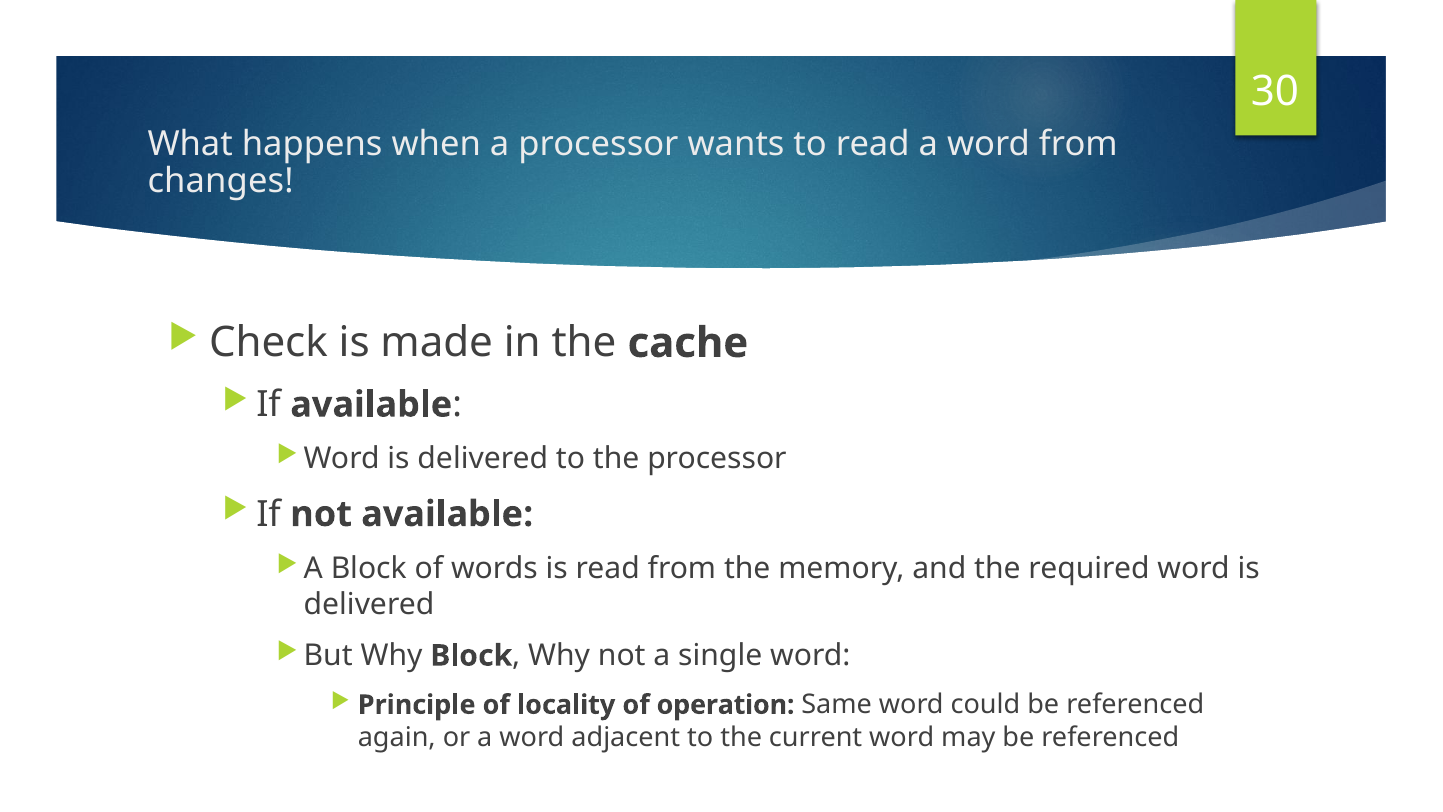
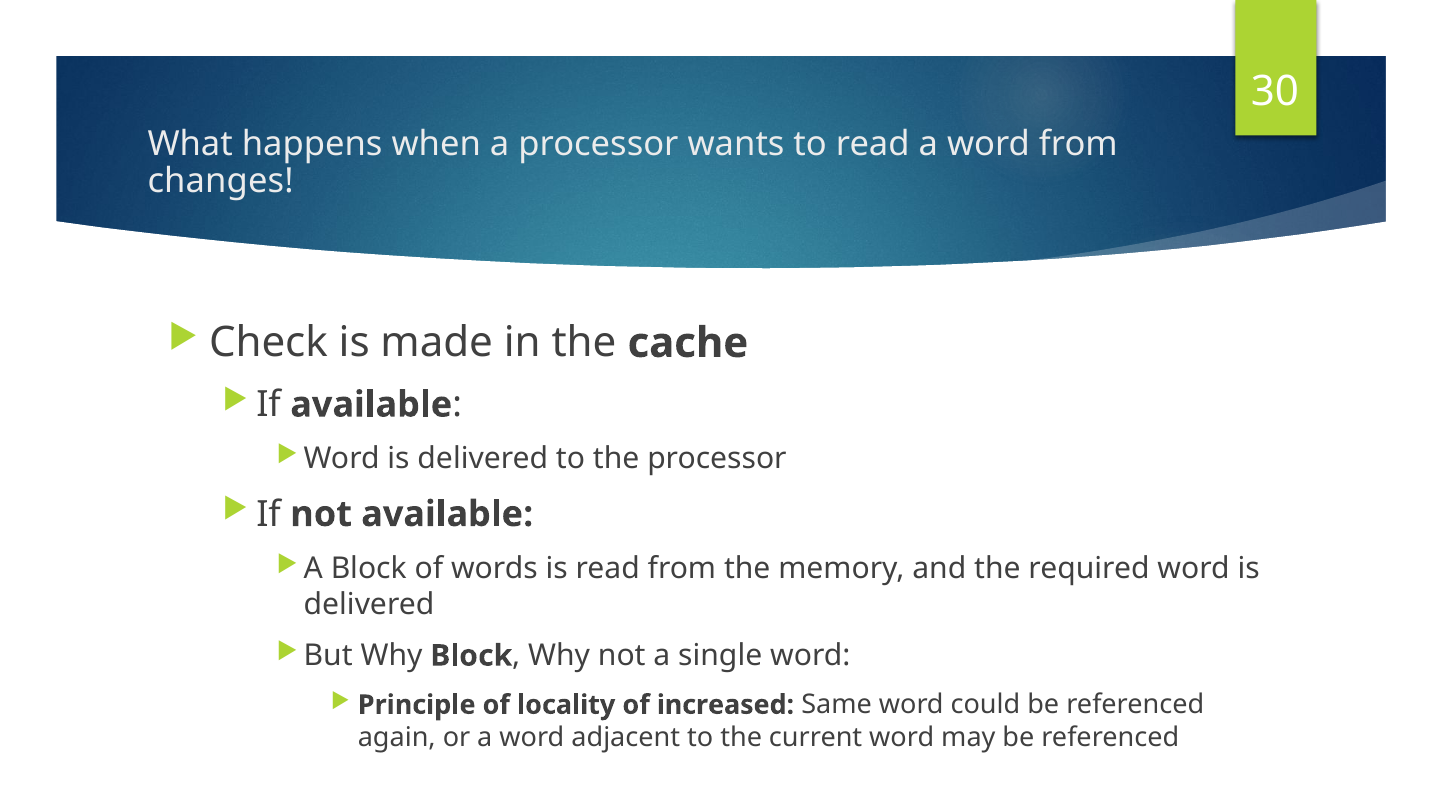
operation: operation -> increased (725, 705)
